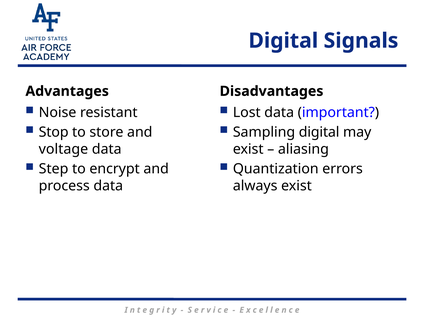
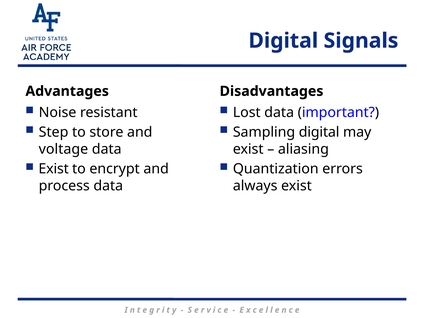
Stop: Stop -> Step (54, 132)
Step: Step -> Exist (54, 169)
